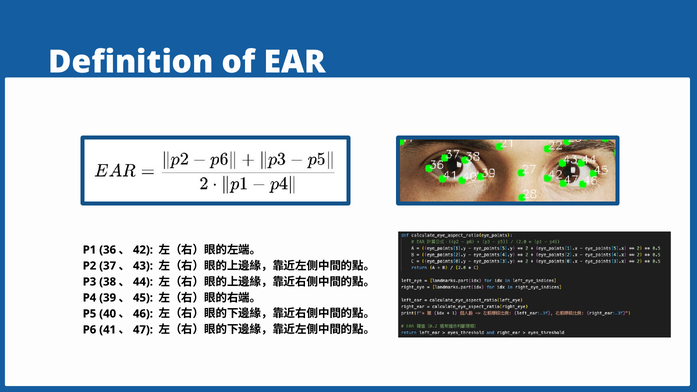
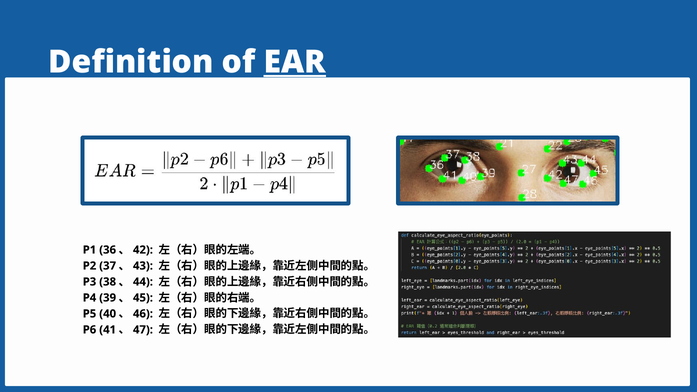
EAR underline: none -> present (295, 62)
